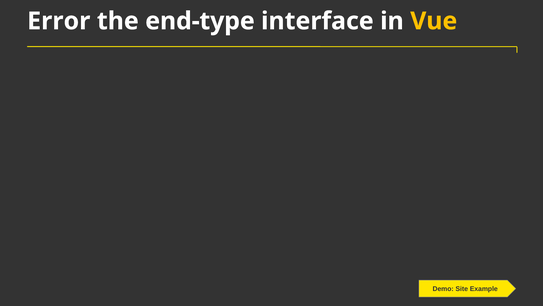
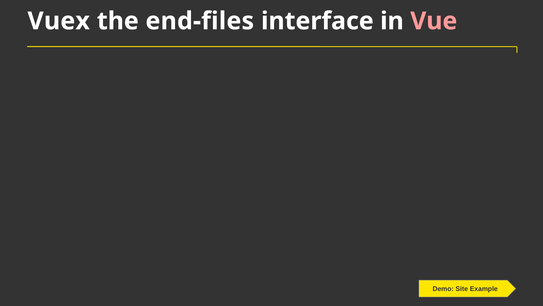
Error: Error -> Vuex (59, 21)
end-type: end-type -> end-files (200, 21)
Vue colour: yellow -> pink (434, 21)
